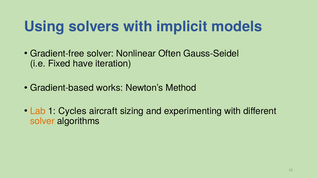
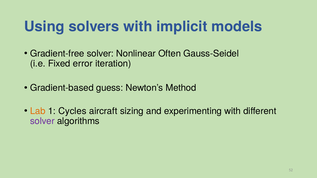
have: have -> error (83, 64)
works: works -> guess (110, 88)
solver colour: orange -> purple (42, 121)
